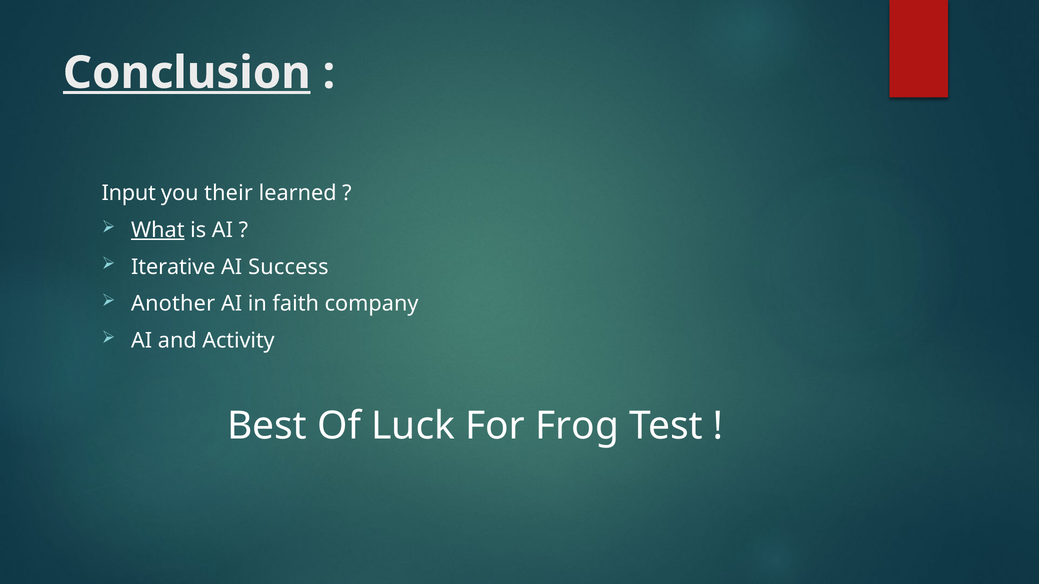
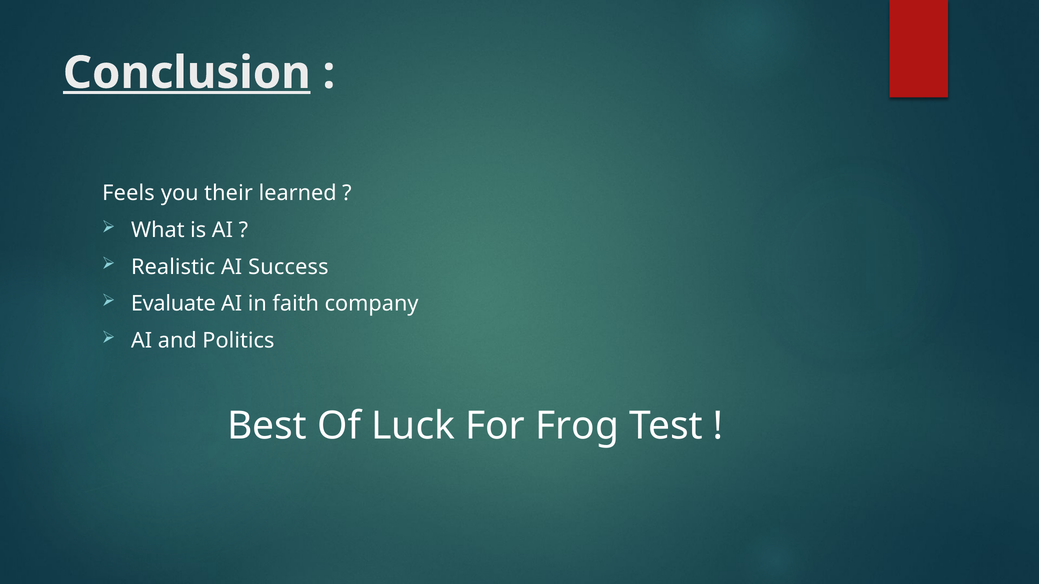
Input: Input -> Feels (128, 193)
What underline: present -> none (158, 230)
Iterative: Iterative -> Realistic (173, 267)
Another: Another -> Evaluate (173, 304)
Activity: Activity -> Politics (238, 341)
